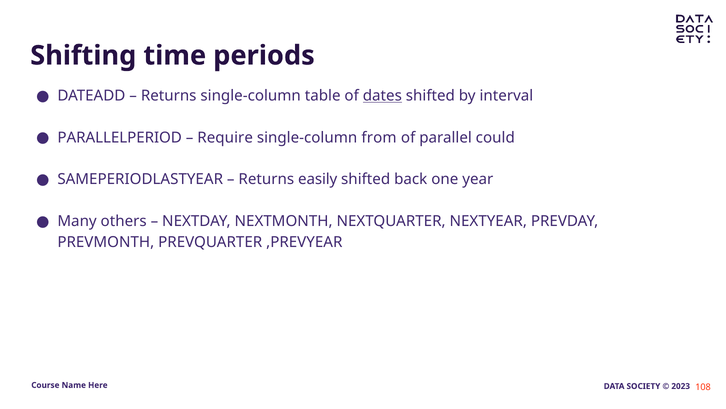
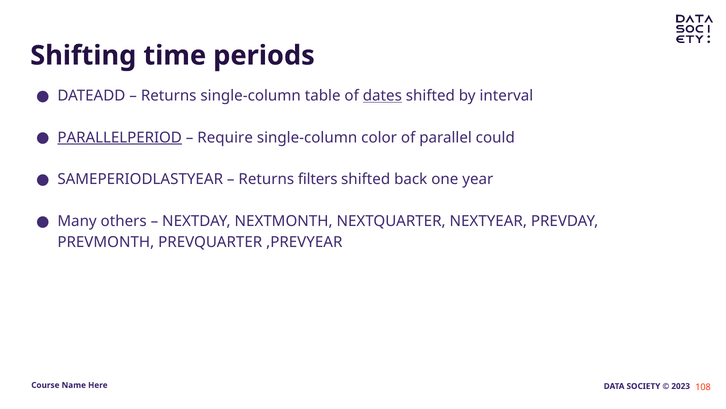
PARALLELPERIOD underline: none -> present (120, 137)
from: from -> color (379, 137)
easily: easily -> filters (318, 179)
